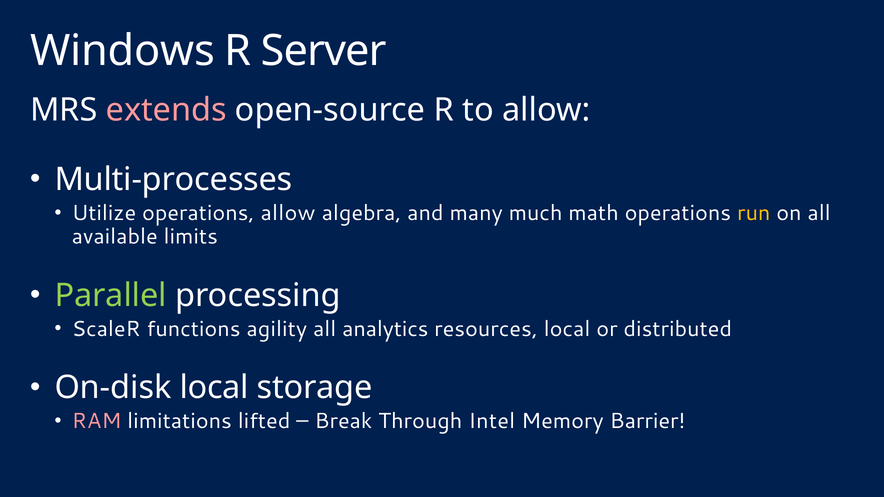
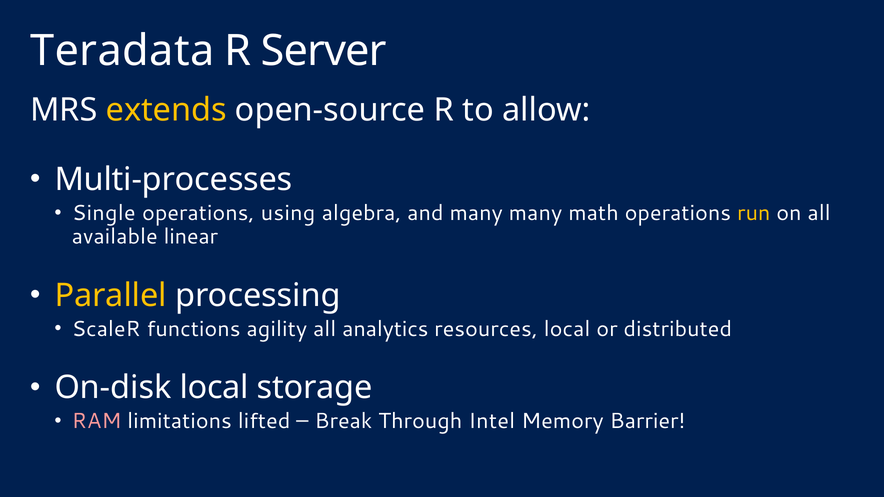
Windows: Windows -> Teradata (122, 51)
extends colour: pink -> yellow (166, 110)
Utilize: Utilize -> Single (104, 213)
operations allow: allow -> using (288, 213)
many much: much -> many (535, 213)
limits: limits -> linear (191, 237)
Parallel colour: light green -> yellow (111, 295)
